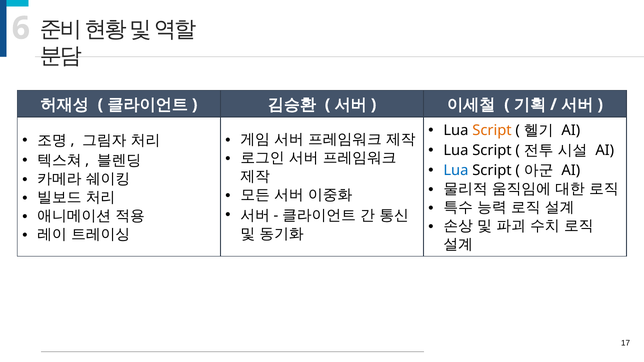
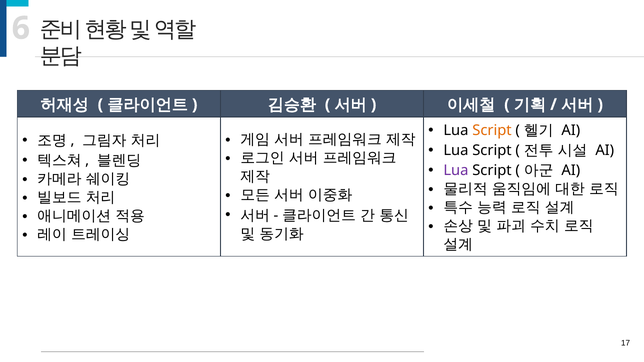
Lua colour: blue -> purple (456, 171)
